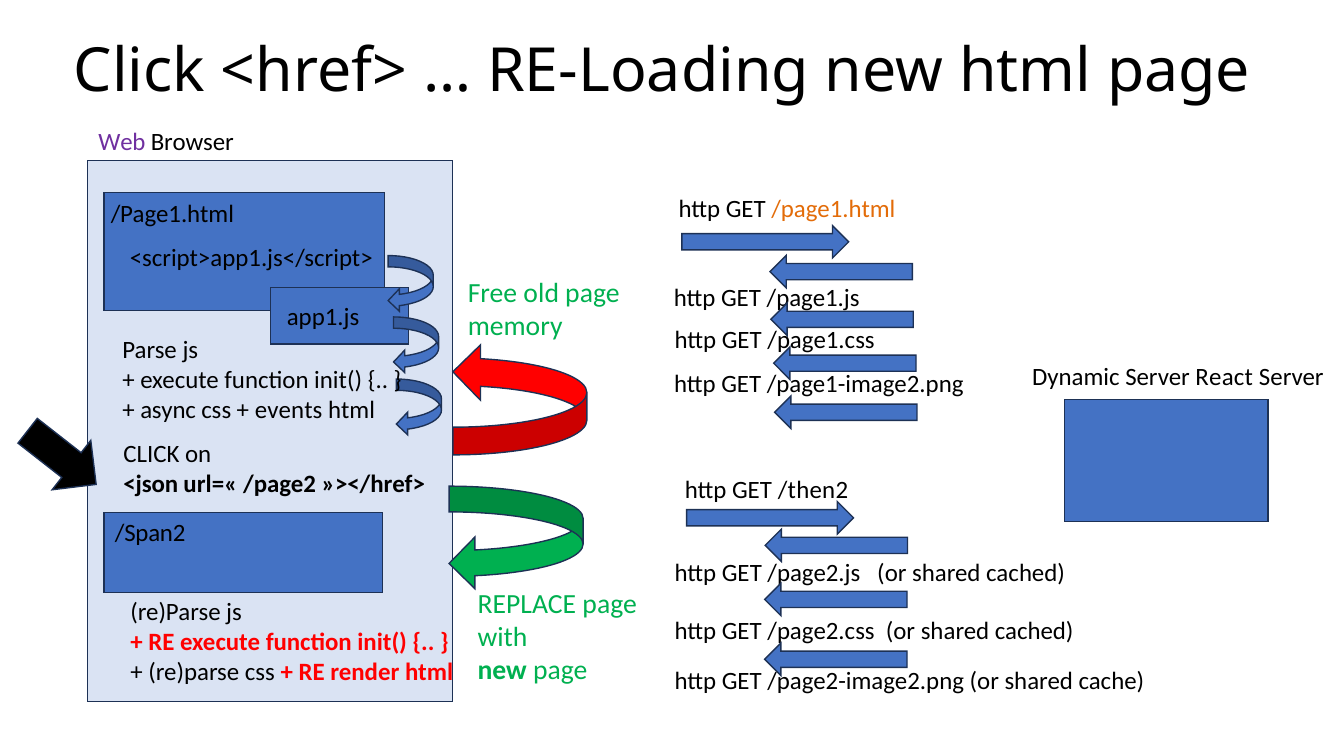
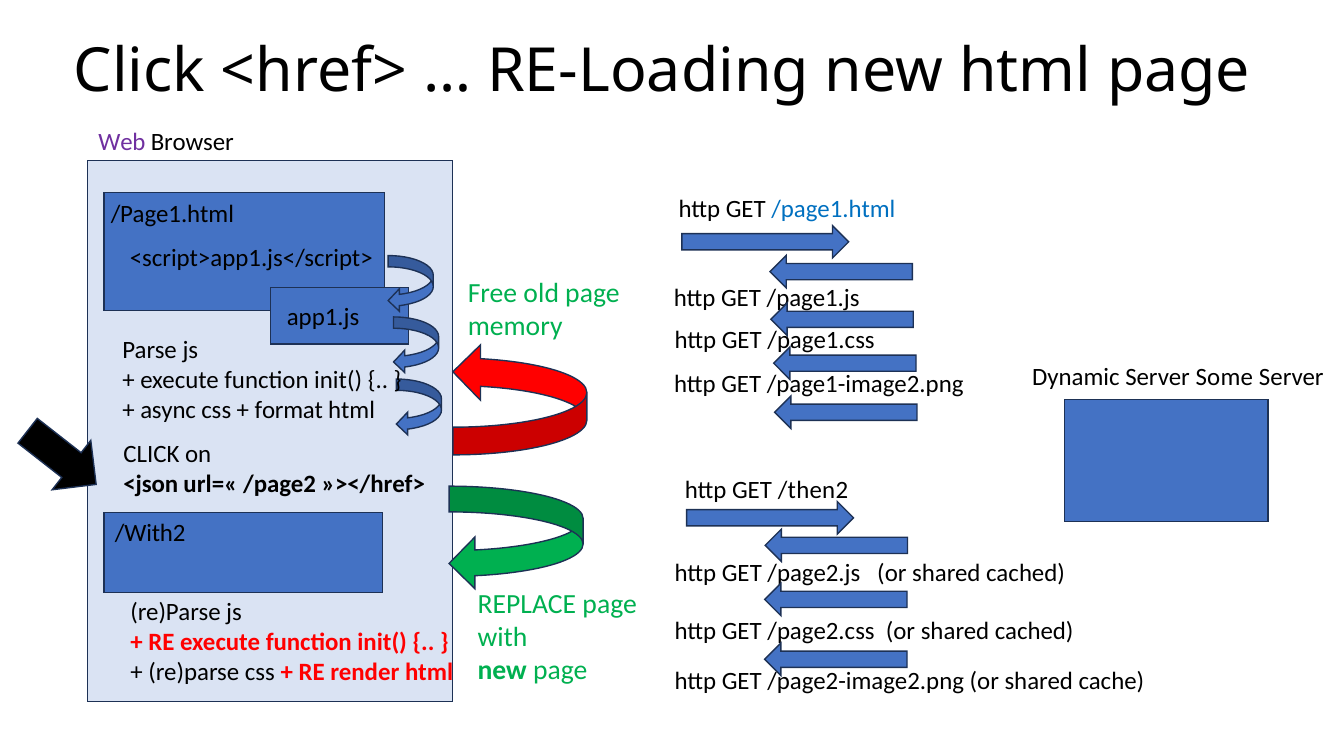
/page1.html colour: orange -> blue (833, 209)
React: React -> Some (1224, 377)
events: events -> format (289, 410)
/Span2: /Span2 -> /With2 (150, 533)
